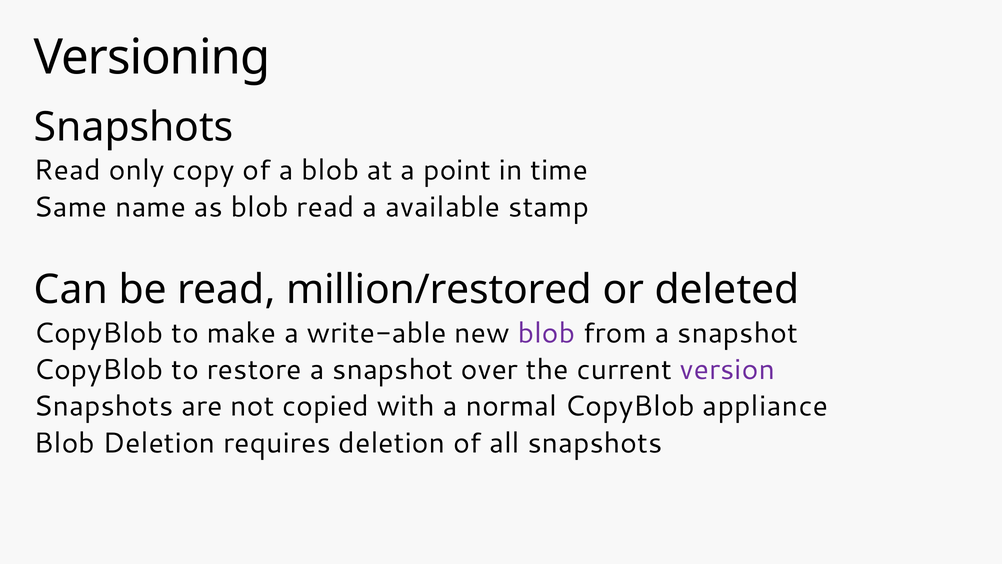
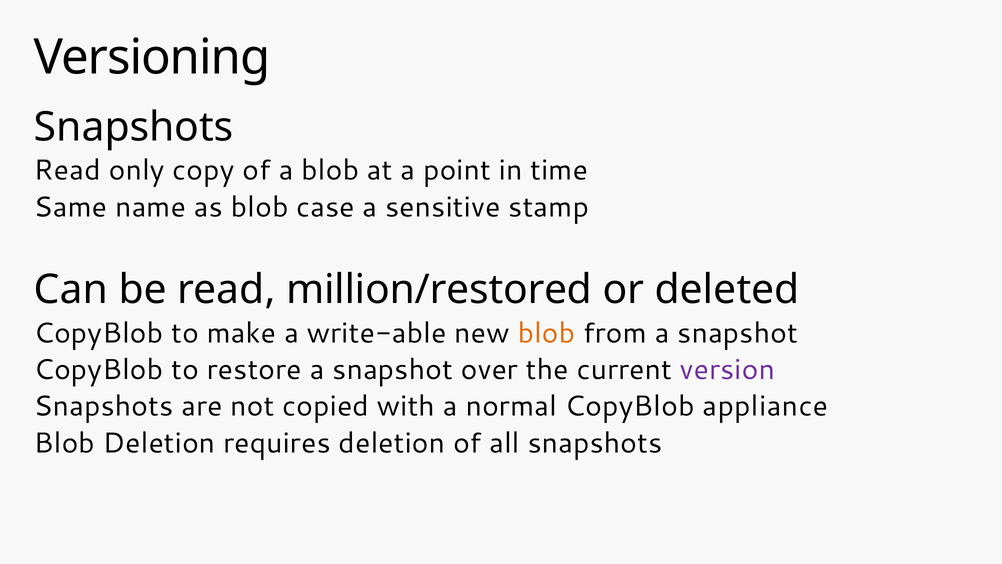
blob read: read -> case (326, 207)
available: available -> sensitive (443, 207)
blob colour: purple -> orange (546, 333)
